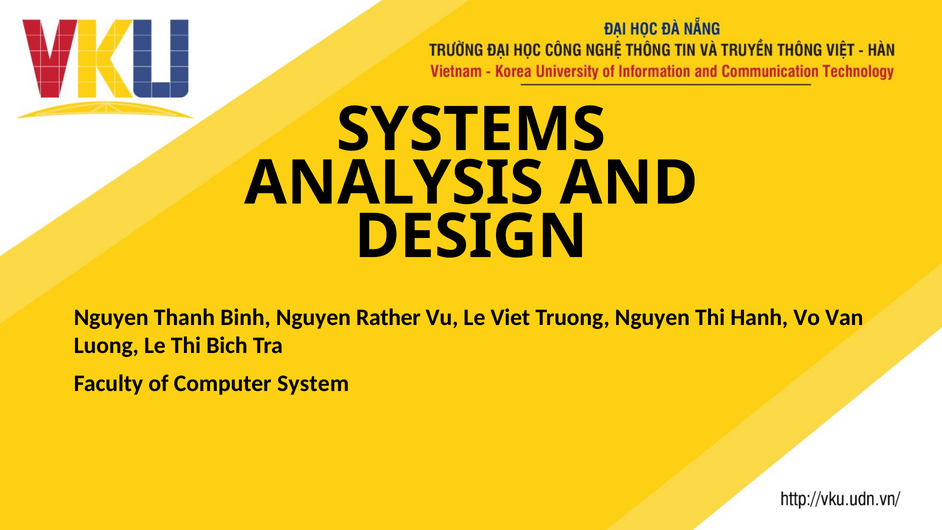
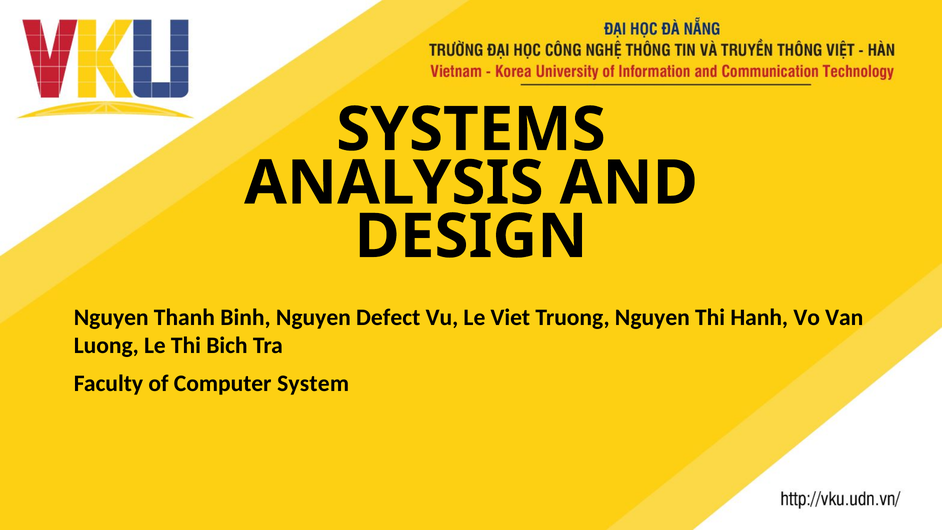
Rather: Rather -> Defect (388, 317)
